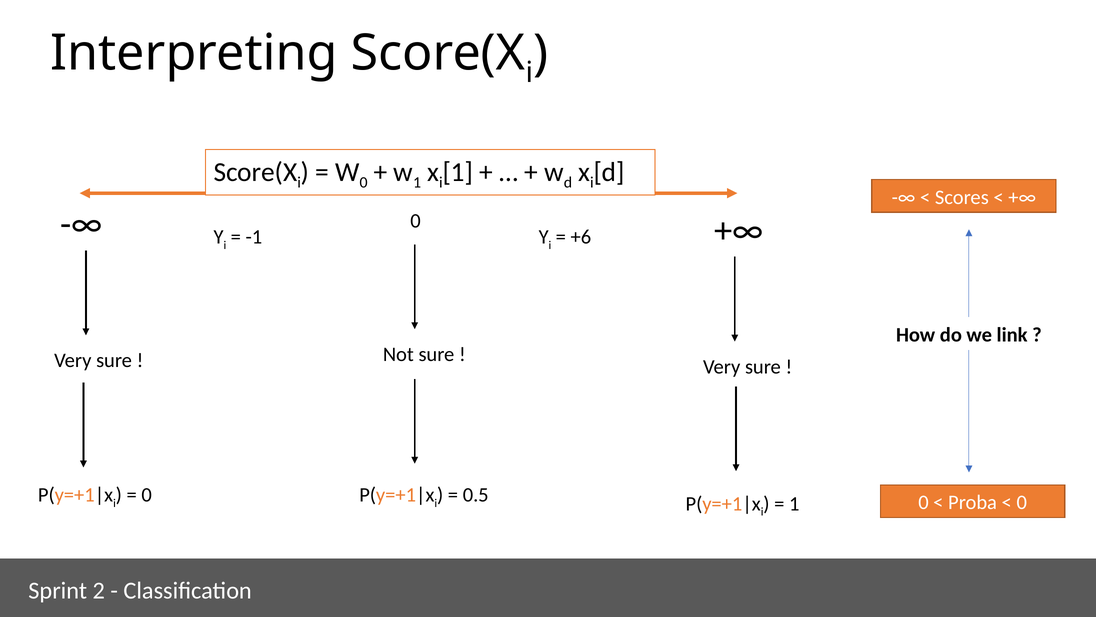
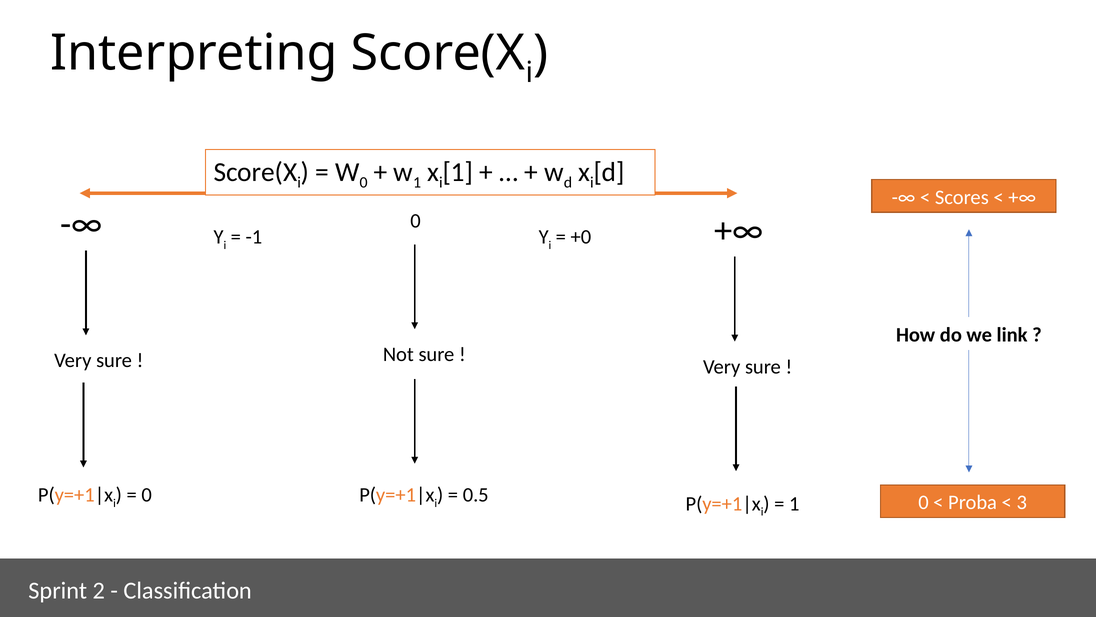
+6: +6 -> +0 (581, 237)
0: 0 -> 3 (1022, 502)
